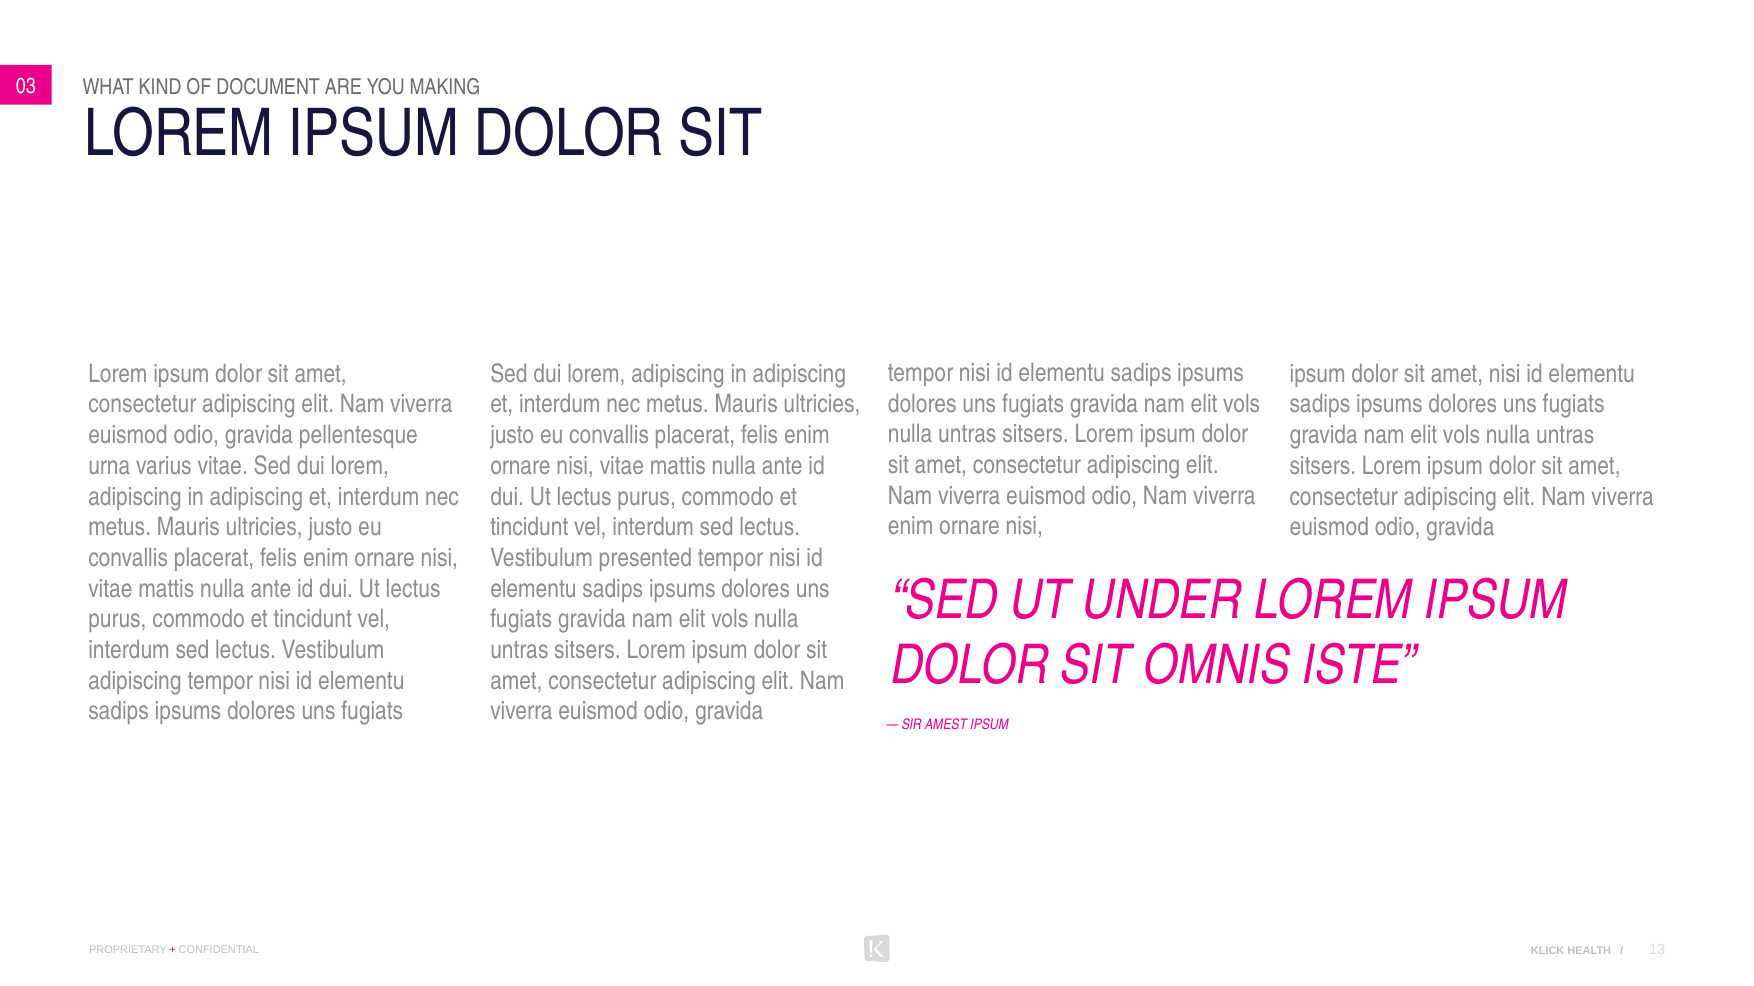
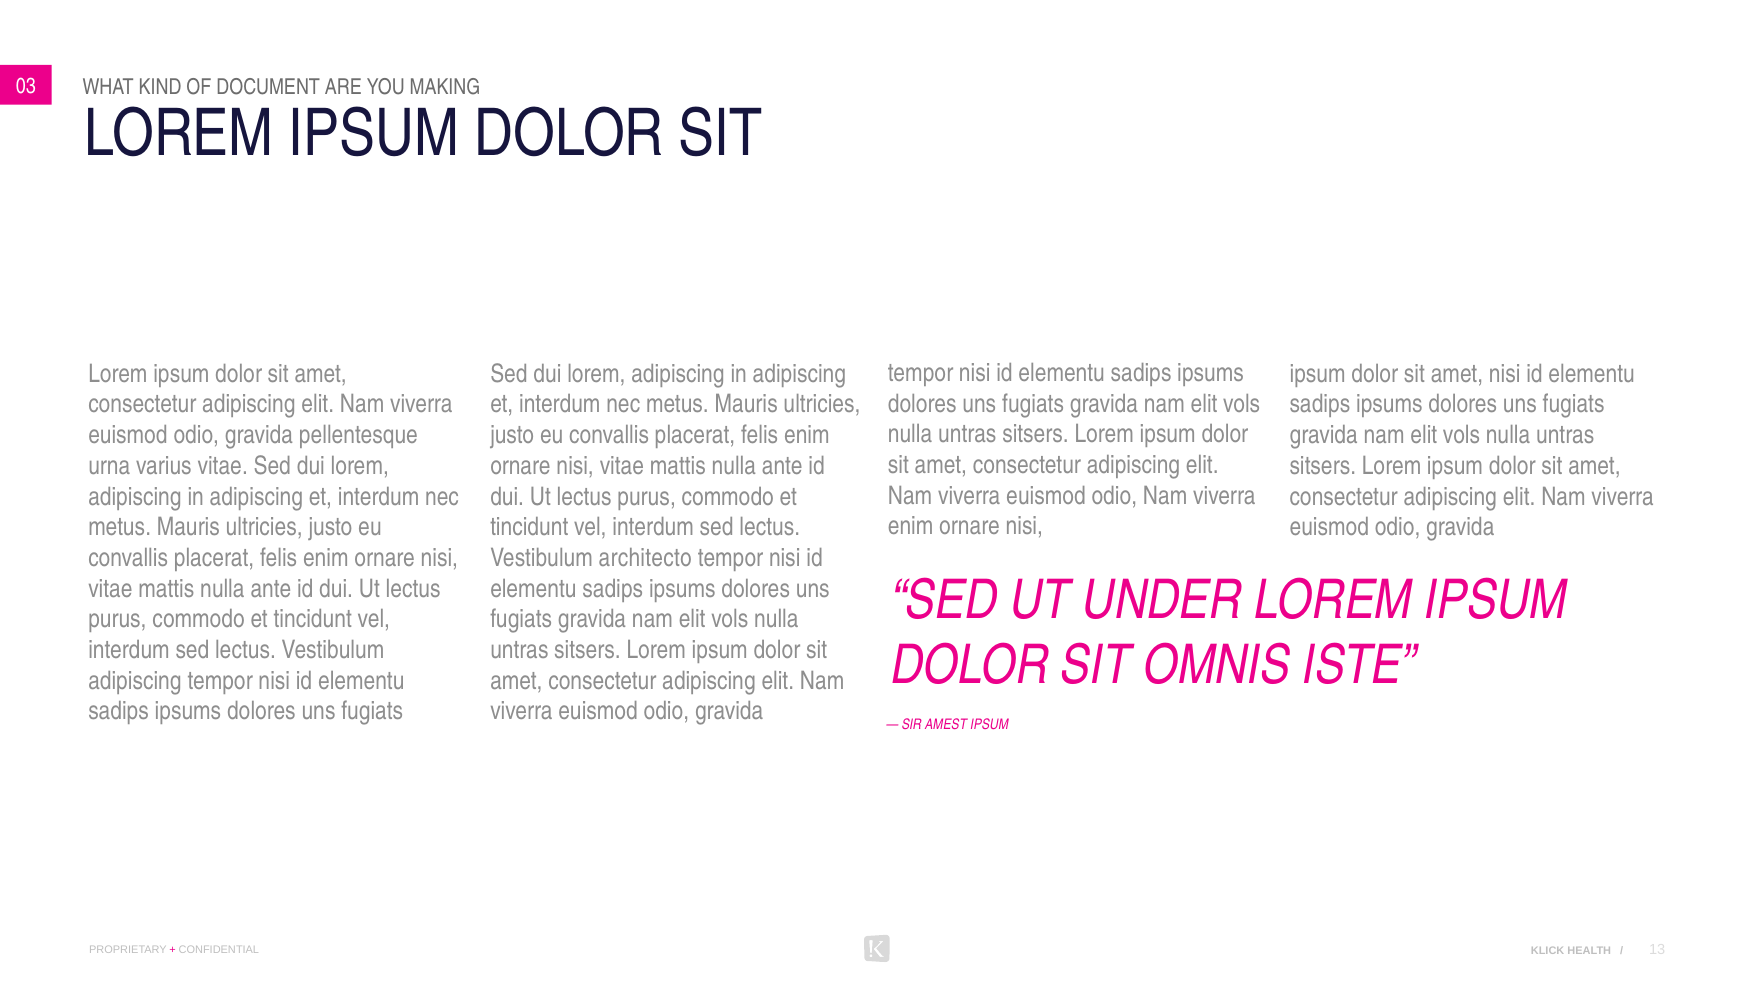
presented: presented -> architecto (645, 558)
